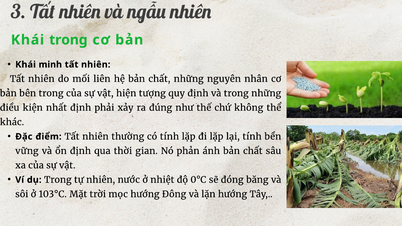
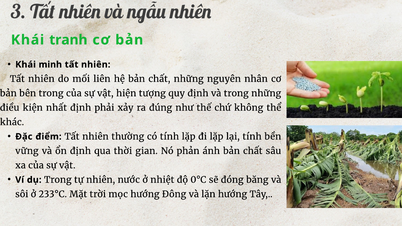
trọng: trọng -> tranh (68, 40)
103°C: 103°C -> 233°C (53, 194)
